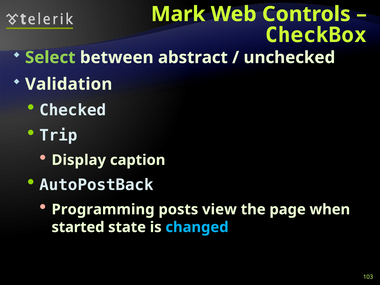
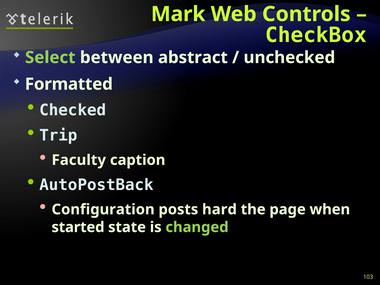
Validation: Validation -> Formatted (69, 84)
Display: Display -> Faculty (79, 160)
Programming: Programming -> Configuration (103, 209)
view: view -> hard (219, 209)
changed colour: light blue -> light green (197, 227)
